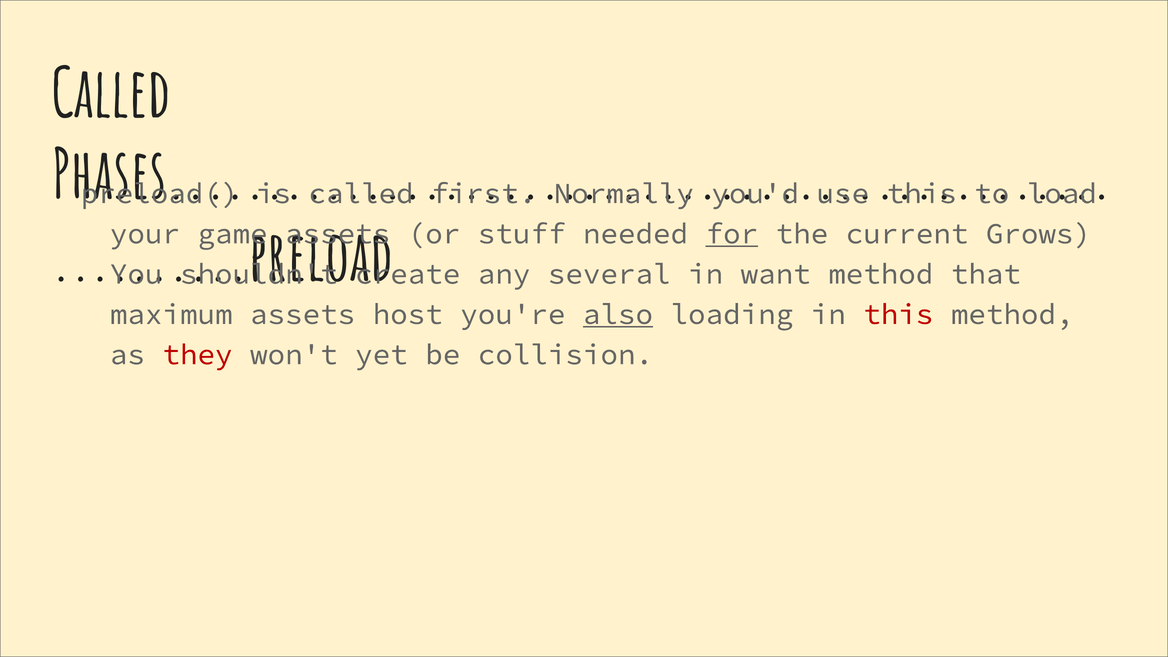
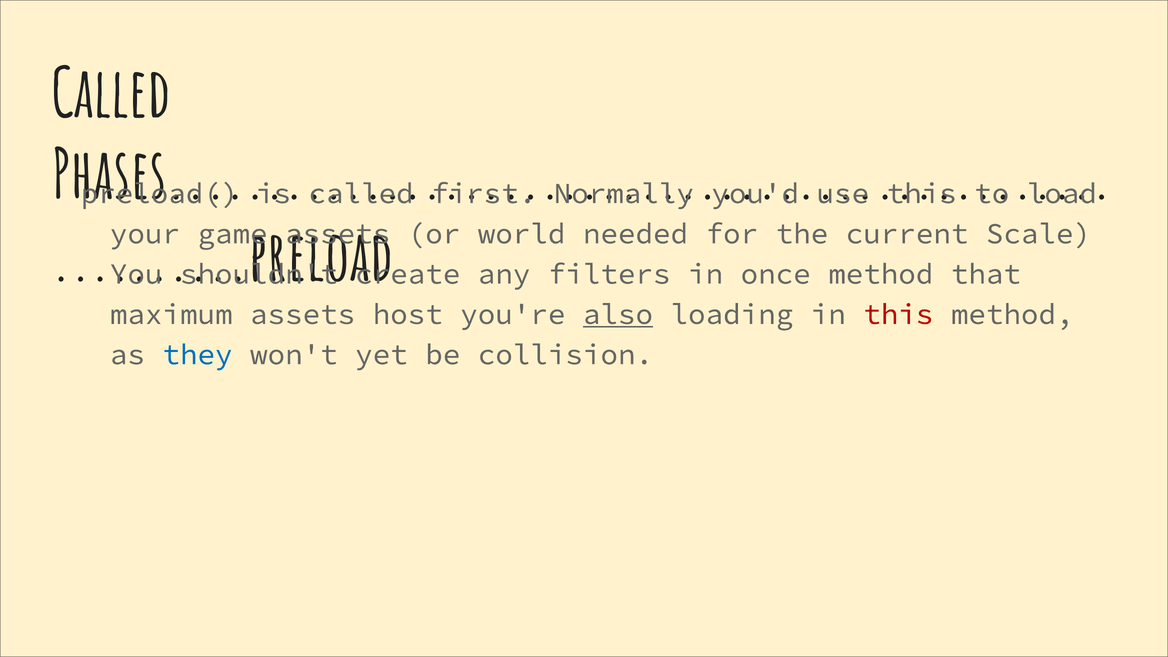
stuff: stuff -> world (522, 234)
for underline: present -> none (732, 234)
Grows: Grows -> Scale (1038, 234)
several: several -> filters (609, 274)
want: want -> once (776, 274)
they colour: red -> blue (198, 355)
